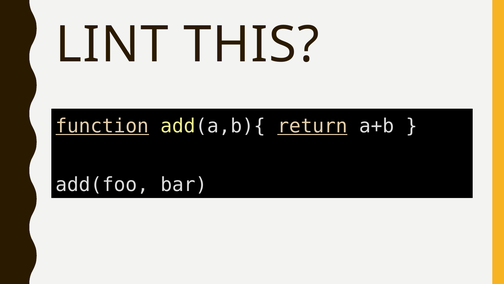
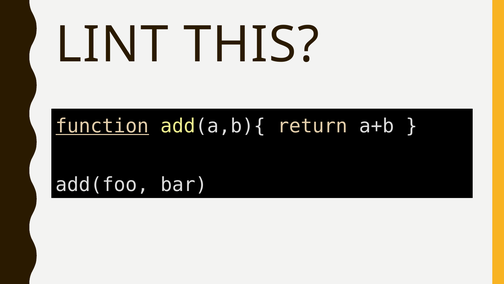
return underline: present -> none (312, 126)
